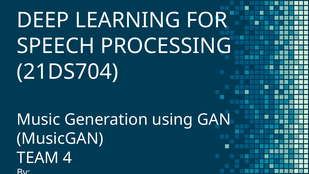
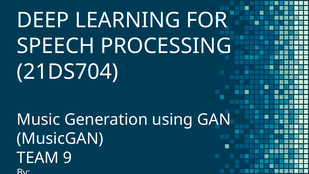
4: 4 -> 9 (67, 158)
